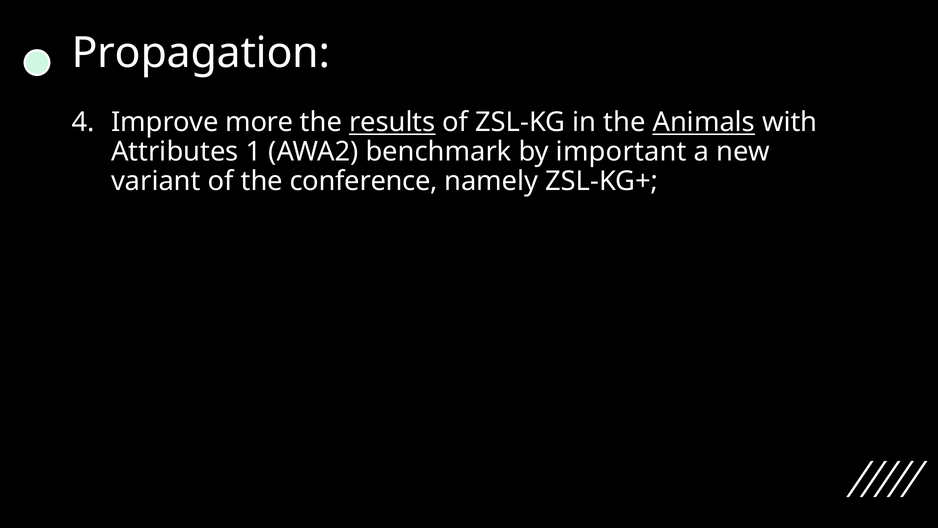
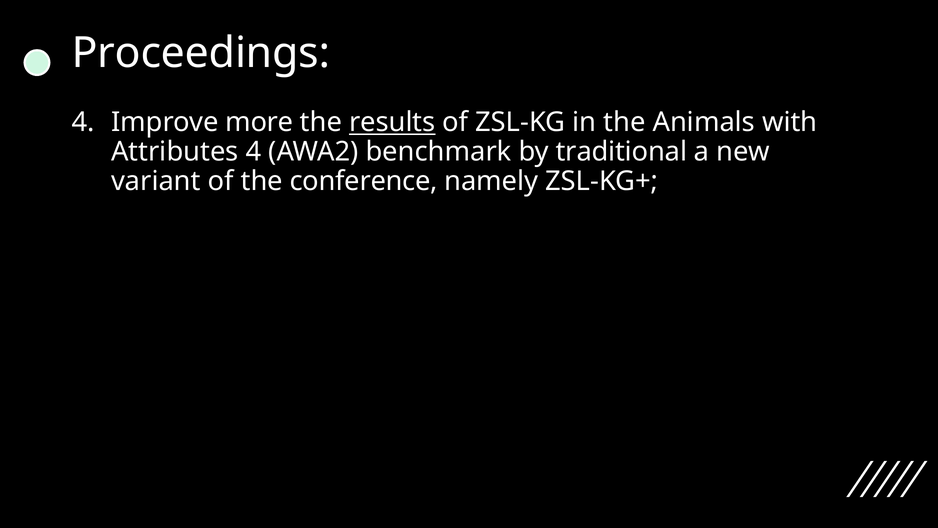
Propagation: Propagation -> Proceedings (201, 53)
Animals underline: present -> none (704, 122)
Attributes 1: 1 -> 4 (253, 152)
important: important -> traditional (621, 152)
